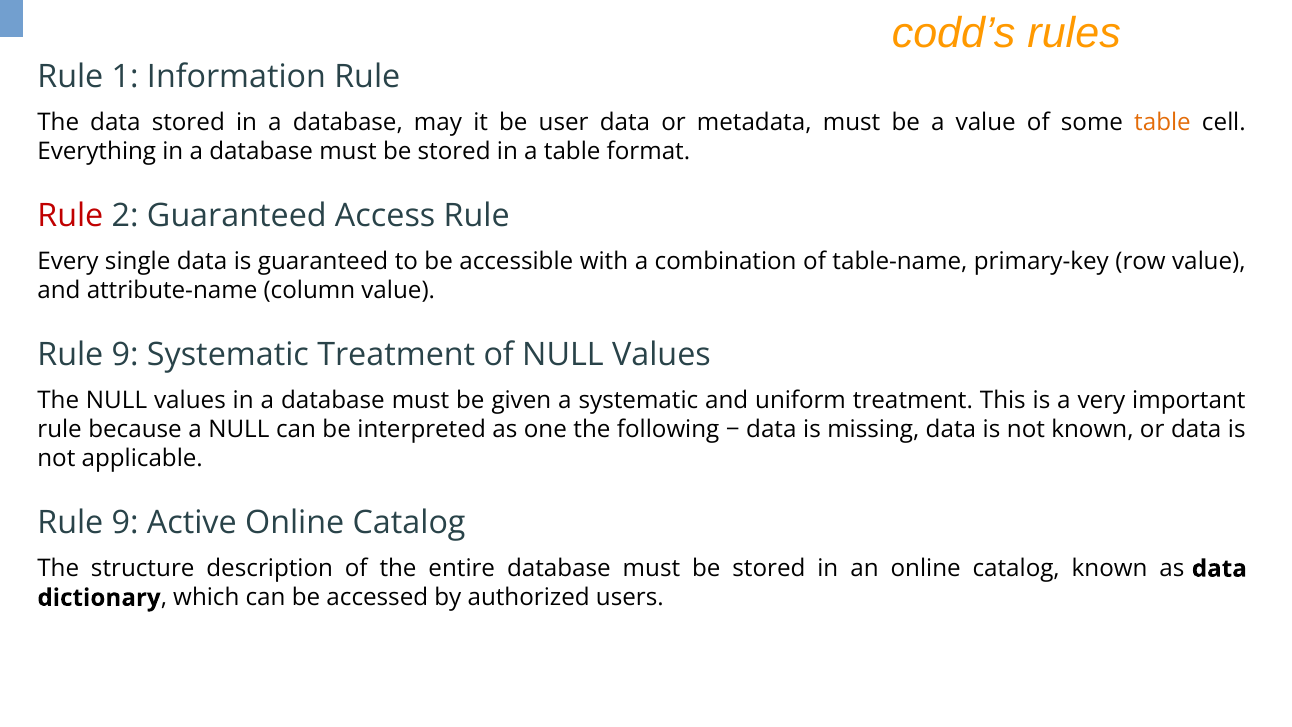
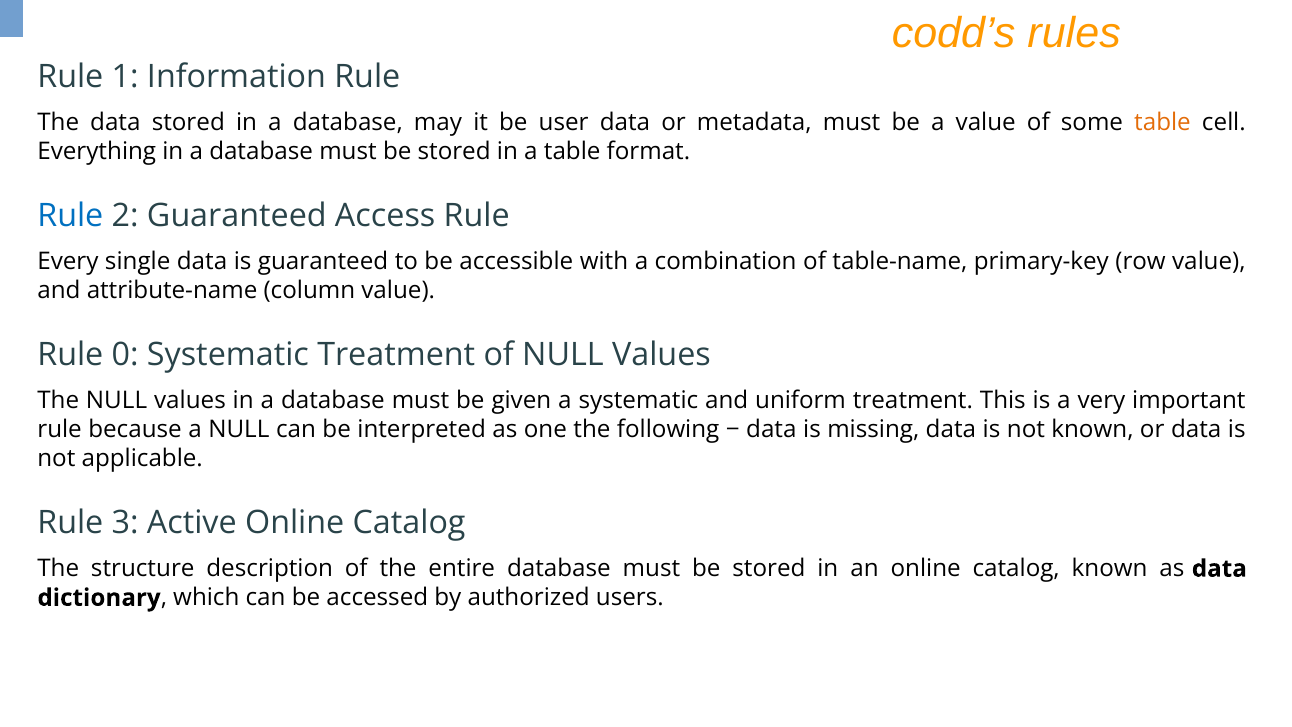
Rule colour: red -> blue (70, 215)
9: 9 -> 0 (125, 354)
9: 9 -> 3 (125, 522)
